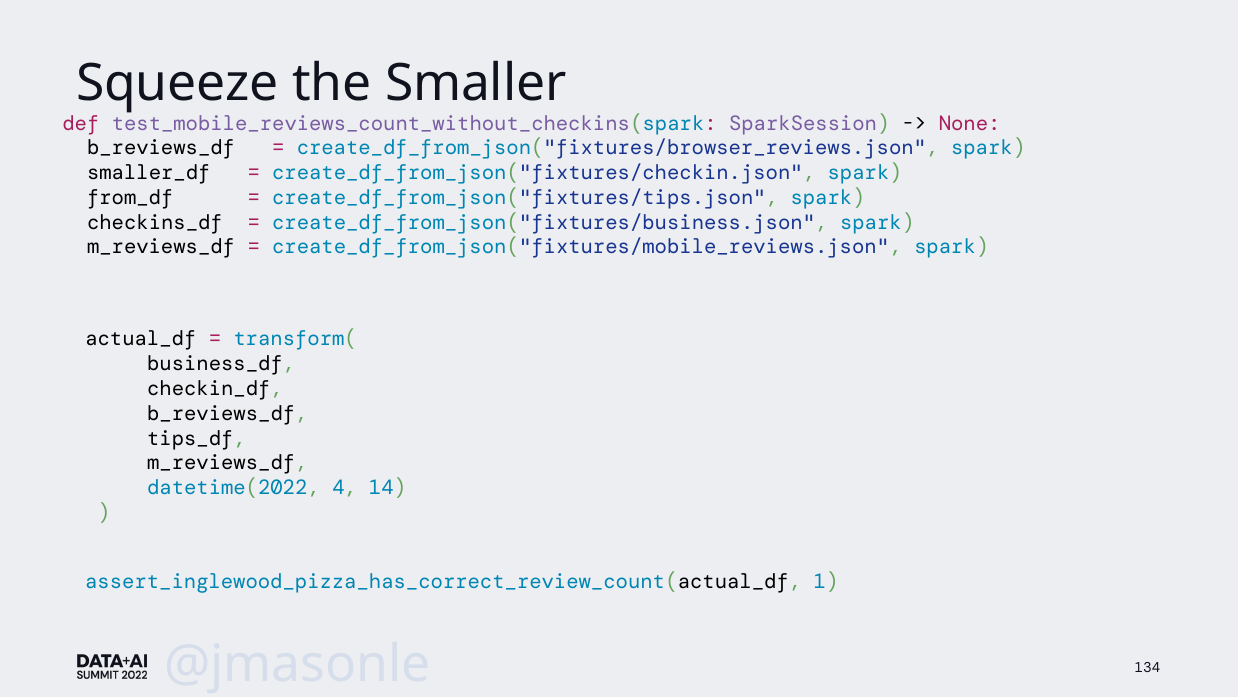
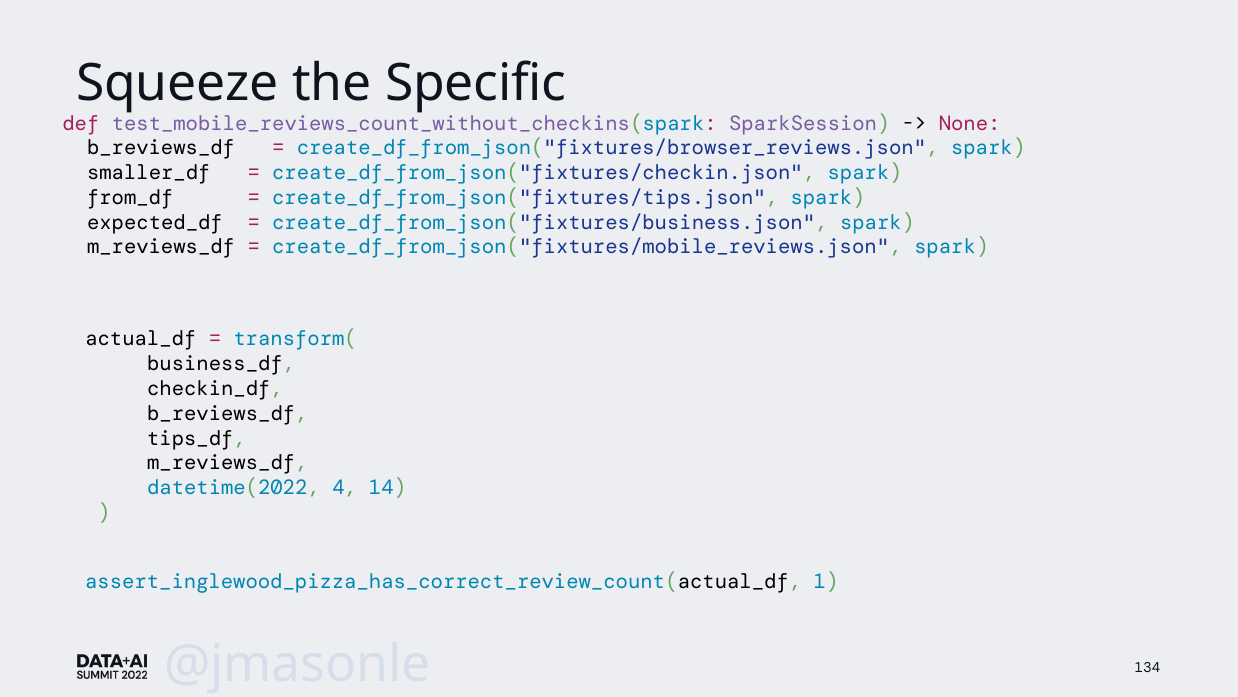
Smaller: Smaller -> Specific (476, 84)
checkins_df: checkins_df -> expected_df (155, 222)
